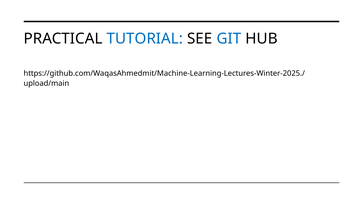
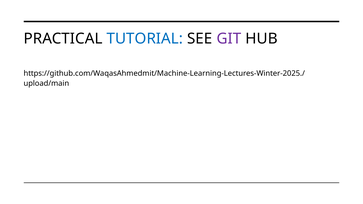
GIT colour: blue -> purple (229, 39)
